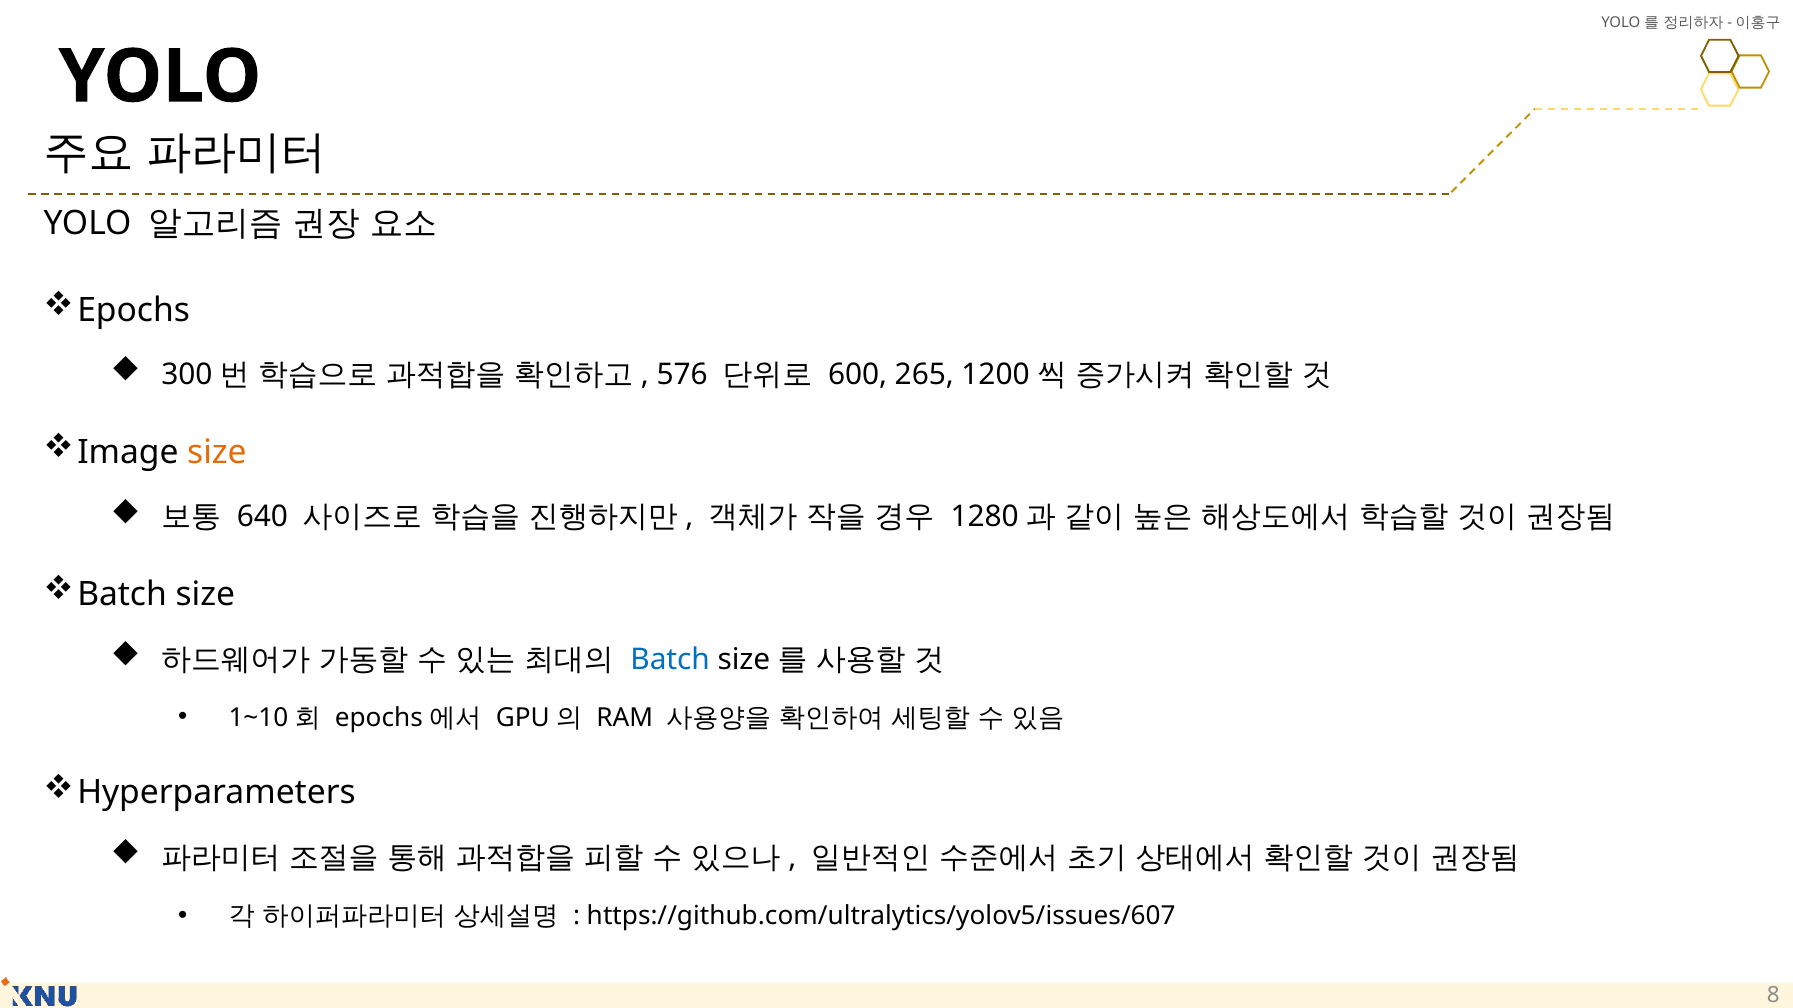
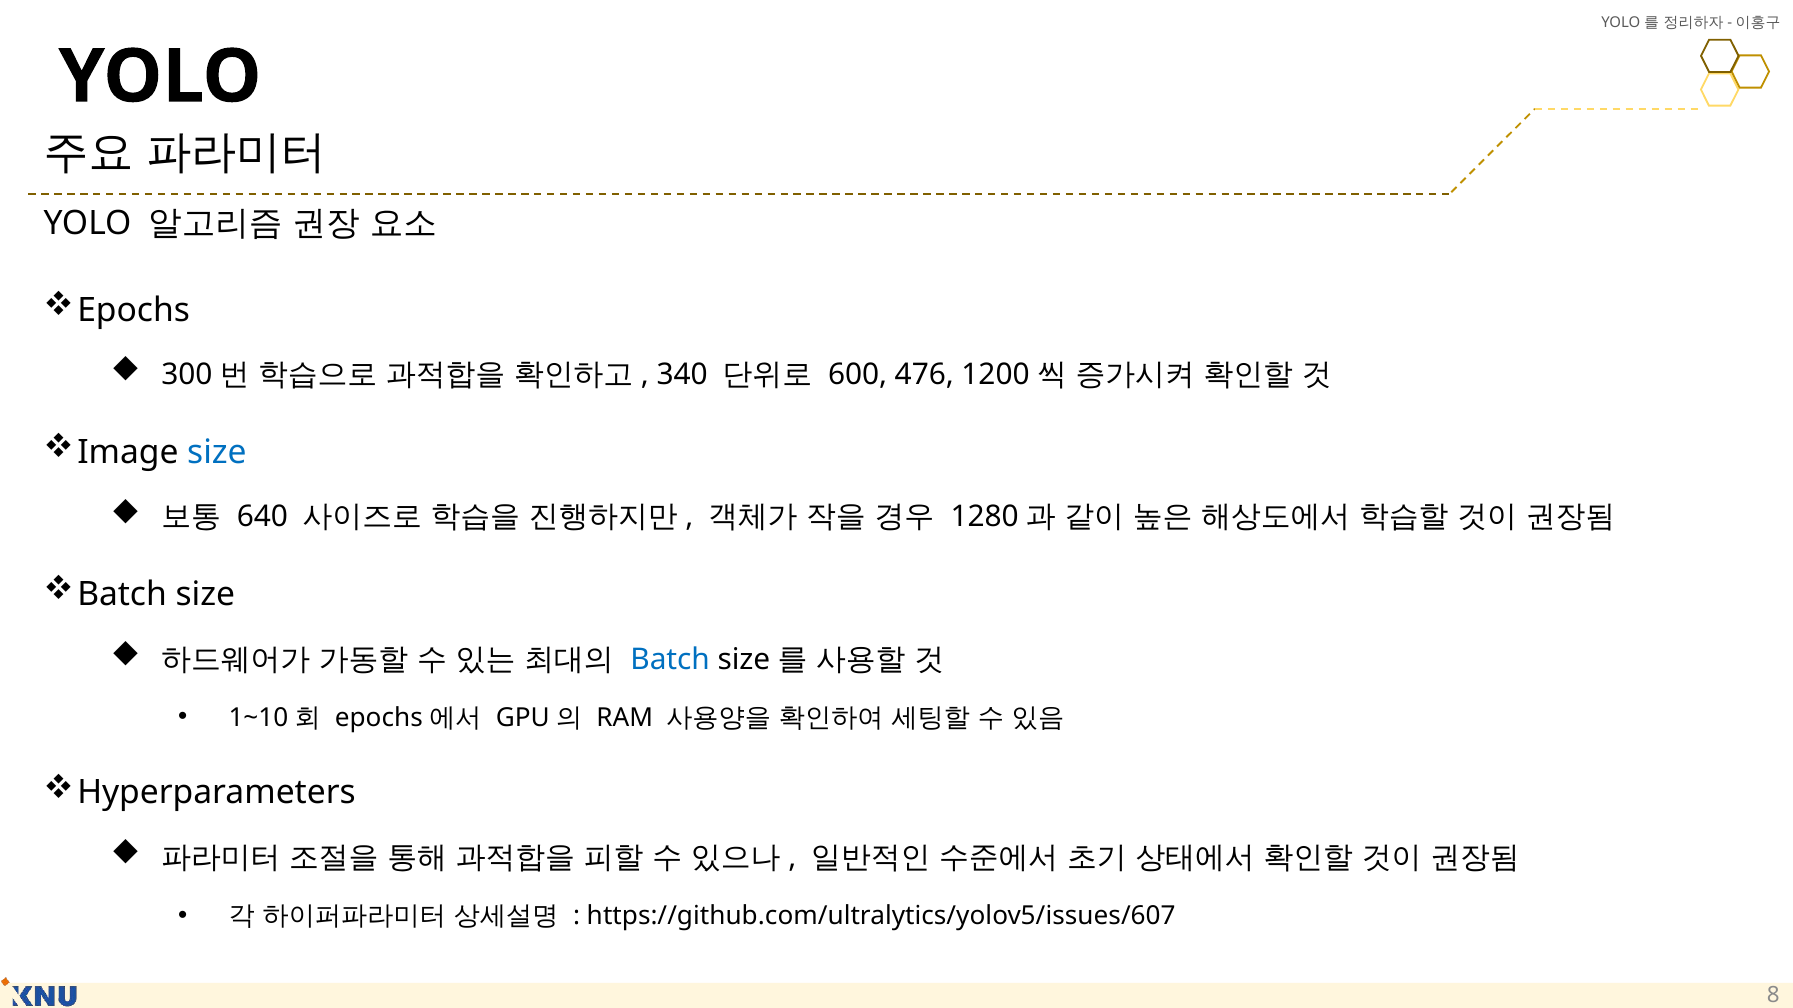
576: 576 -> 340 (682, 375)
265: 265 -> 476 (924, 375)
size colour: orange -> blue (217, 452)
